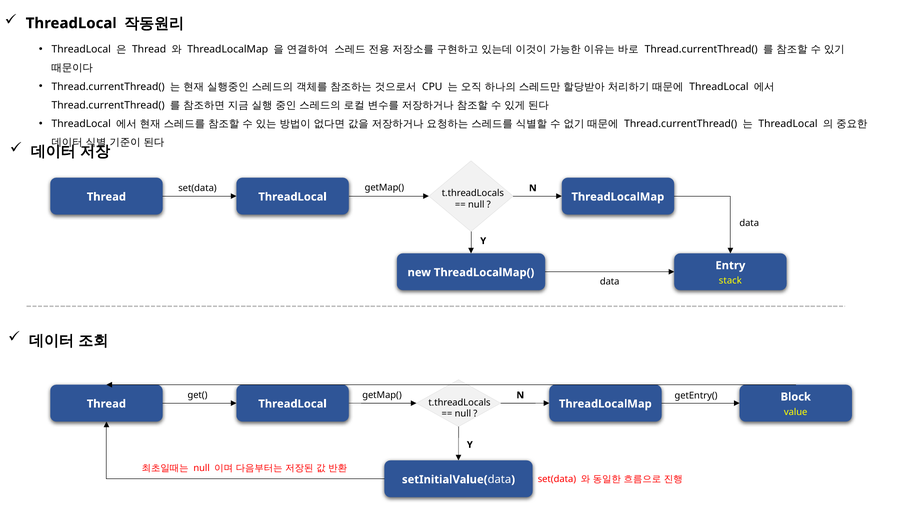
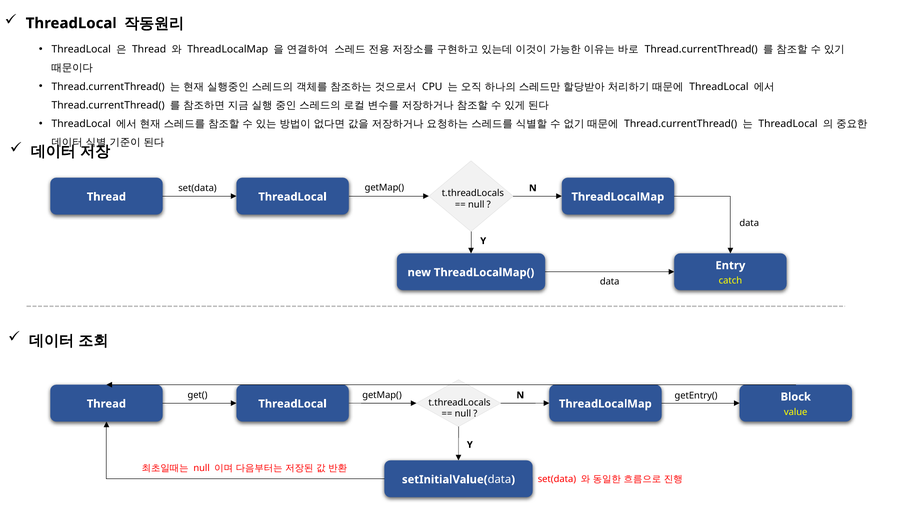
stack: stack -> catch (730, 280)
